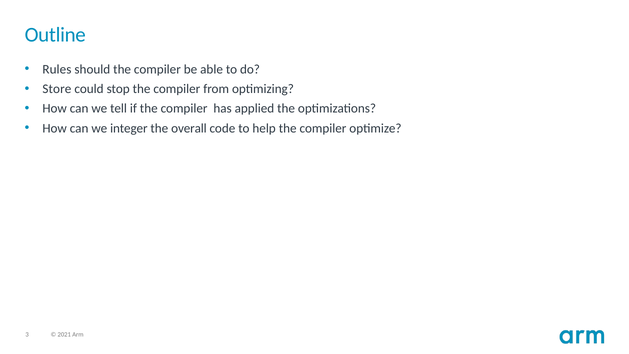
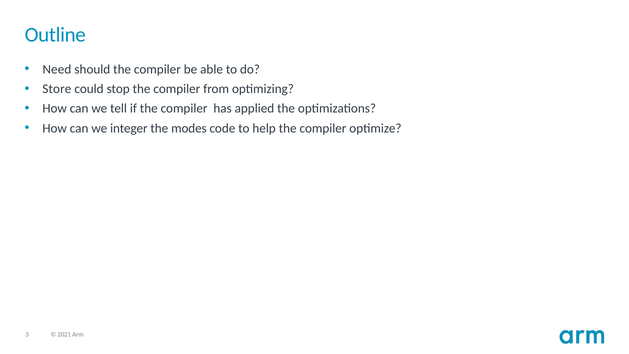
Rules: Rules -> Need (57, 69)
overall: overall -> modes (189, 128)
